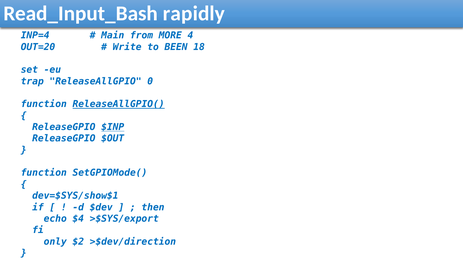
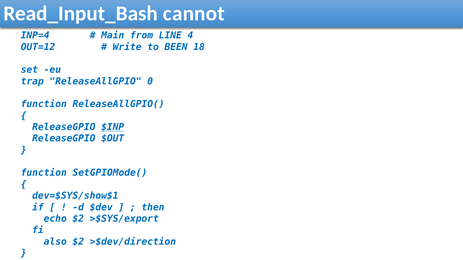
rapidly: rapidly -> cannot (194, 14)
MORE: MORE -> LINE (170, 35)
OUT=20: OUT=20 -> OUT=12 (38, 47)
ReleaseAllGPIO( underline: present -> none (119, 104)
echo $4: $4 -> $2 (78, 219)
only: only -> also (55, 242)
